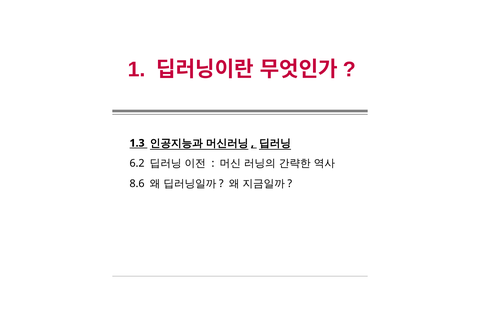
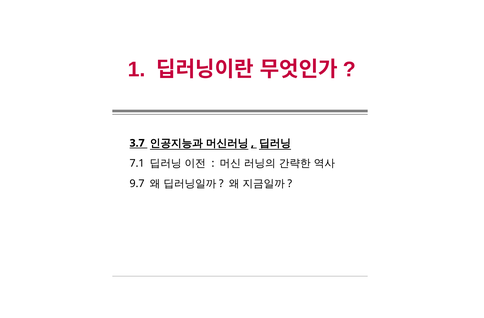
1.3: 1.3 -> 3.7 (137, 143)
6.2: 6.2 -> 7.1 (137, 163)
8.6: 8.6 -> 9.7 (137, 184)
